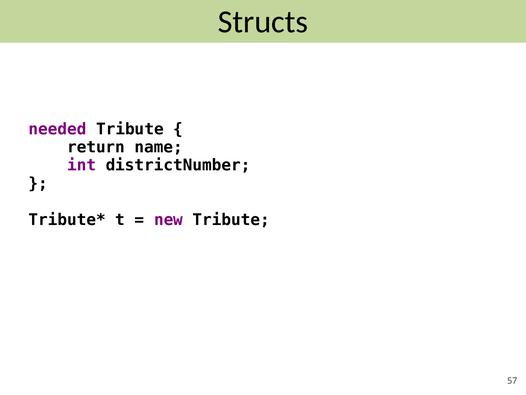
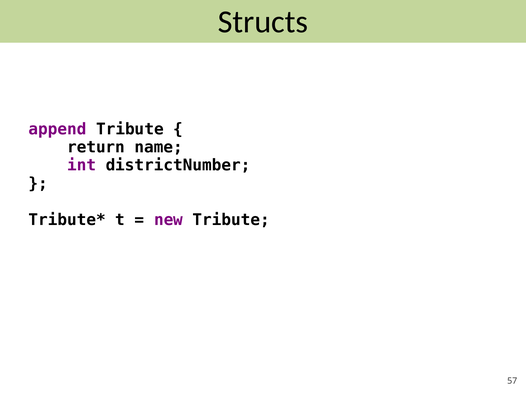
needed: needed -> append (57, 129)
